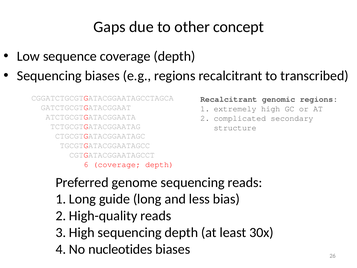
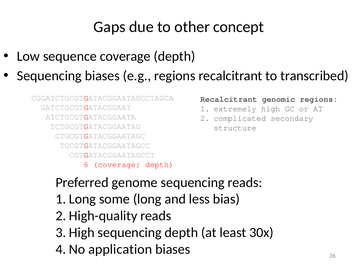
guide: guide -> some (114, 199)
nucleotides: nucleotides -> application (120, 249)
